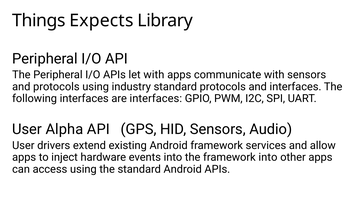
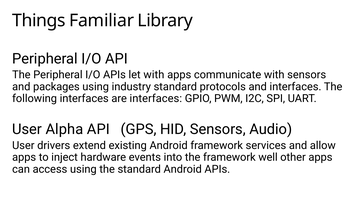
Expects: Expects -> Familiar (102, 21)
and protocols: protocols -> packages (56, 87)
framework into: into -> well (268, 157)
